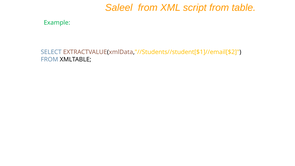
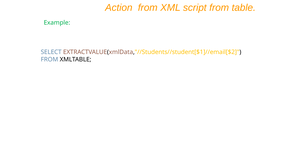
Saleel: Saleel -> Action (119, 8)
